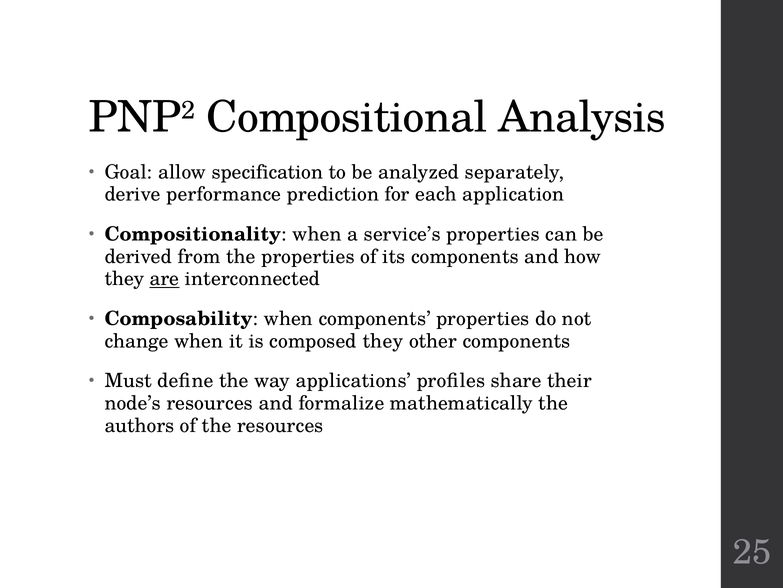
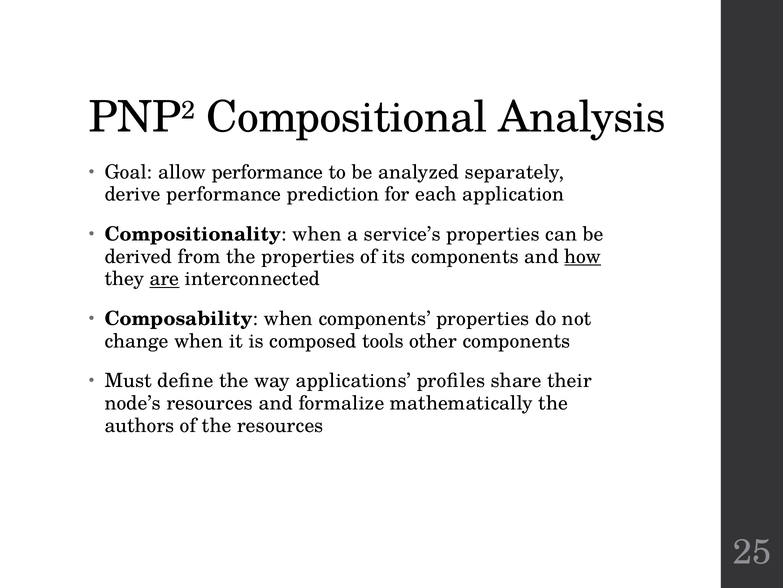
allow specification: specification -> performance (268, 172)
how underline: none -> present (583, 256)
composed they: they -> tools (383, 341)
